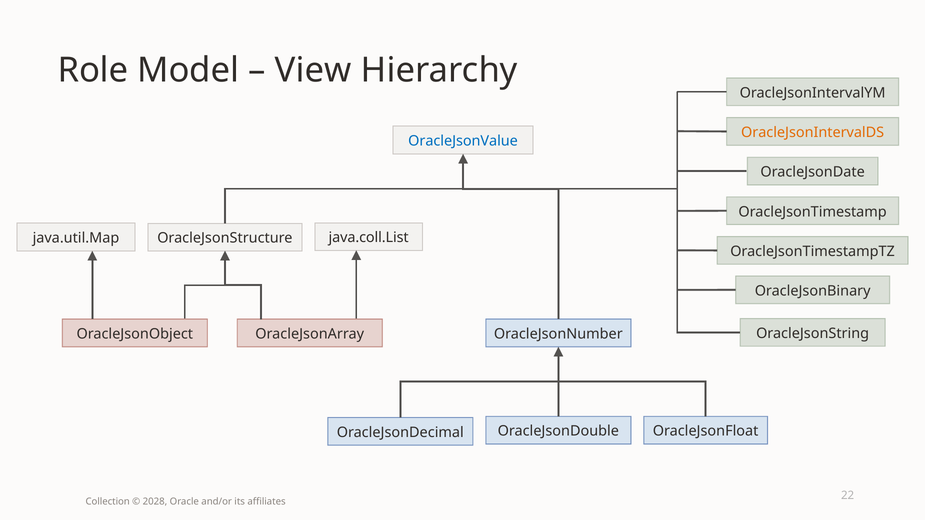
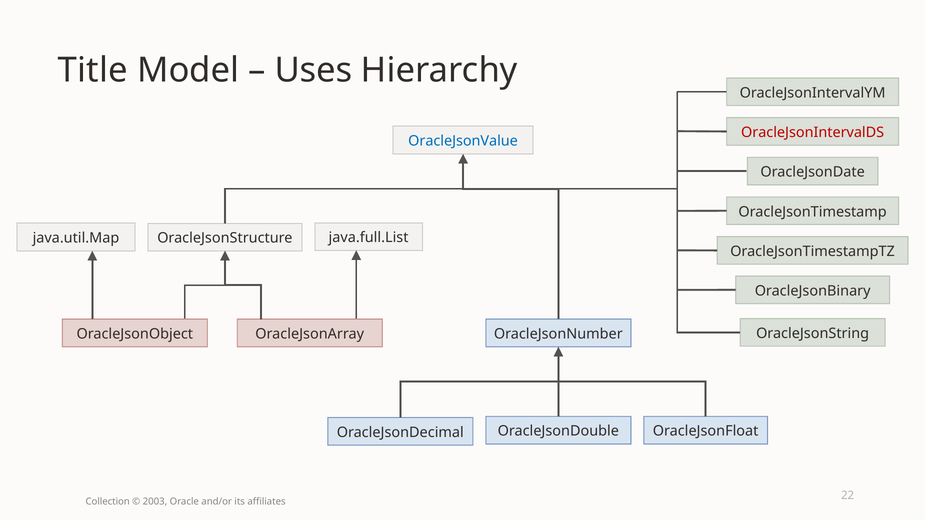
Role: Role -> Title (93, 70)
View: View -> Uses (313, 70)
OracleJsonIntervalDS colour: orange -> red (813, 133)
java.coll.List: java.coll.List -> java.full.List (369, 238)
2028: 2028 -> 2003 (155, 502)
